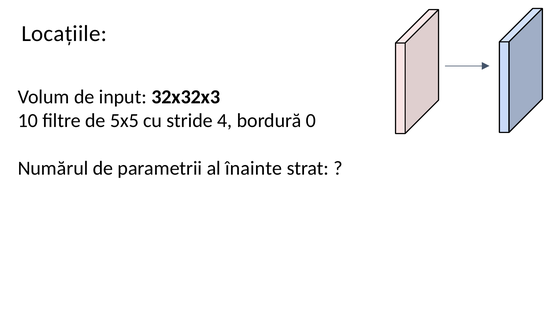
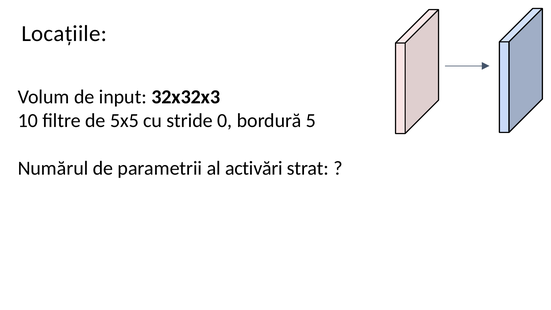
4: 4 -> 0 (225, 121)
0: 0 -> 5 (311, 121)
înainte: înainte -> activări (254, 168)
